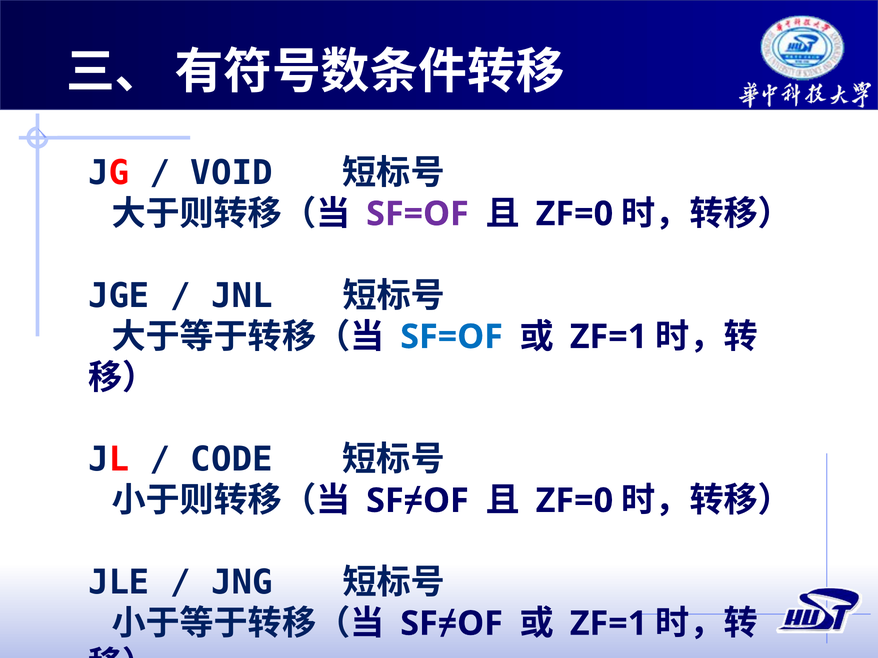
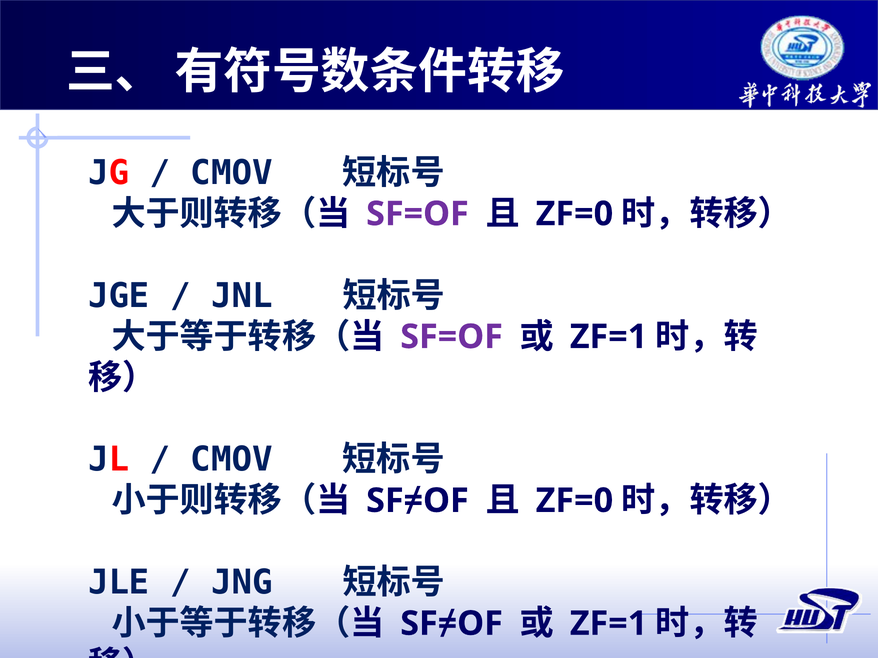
VOID: VOID -> CMOV (232, 173)
SF=OF colour: blue -> purple (452, 337)
CODE: CODE -> CMOV (232, 460)
